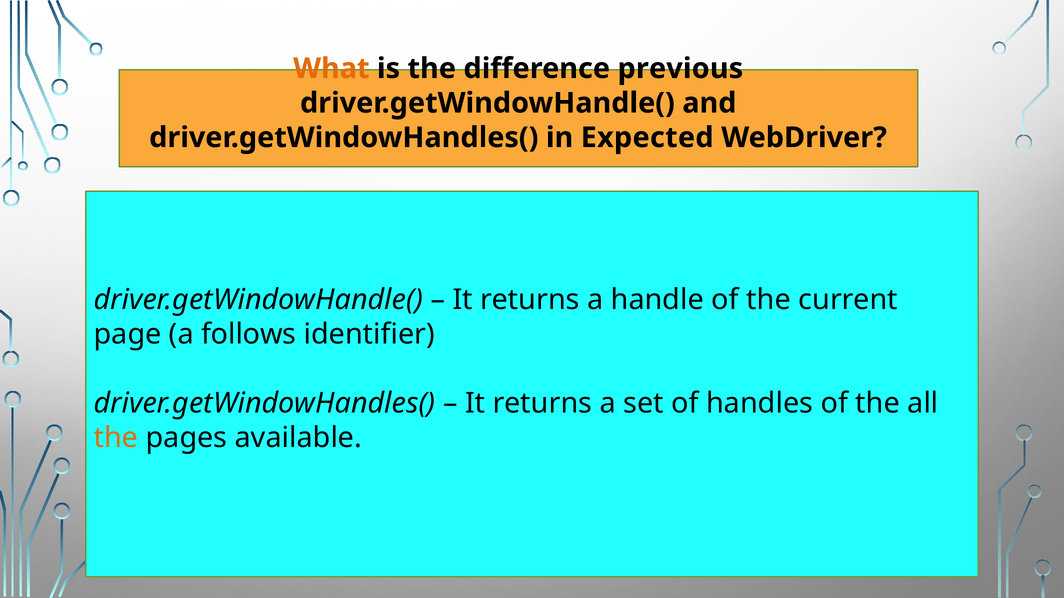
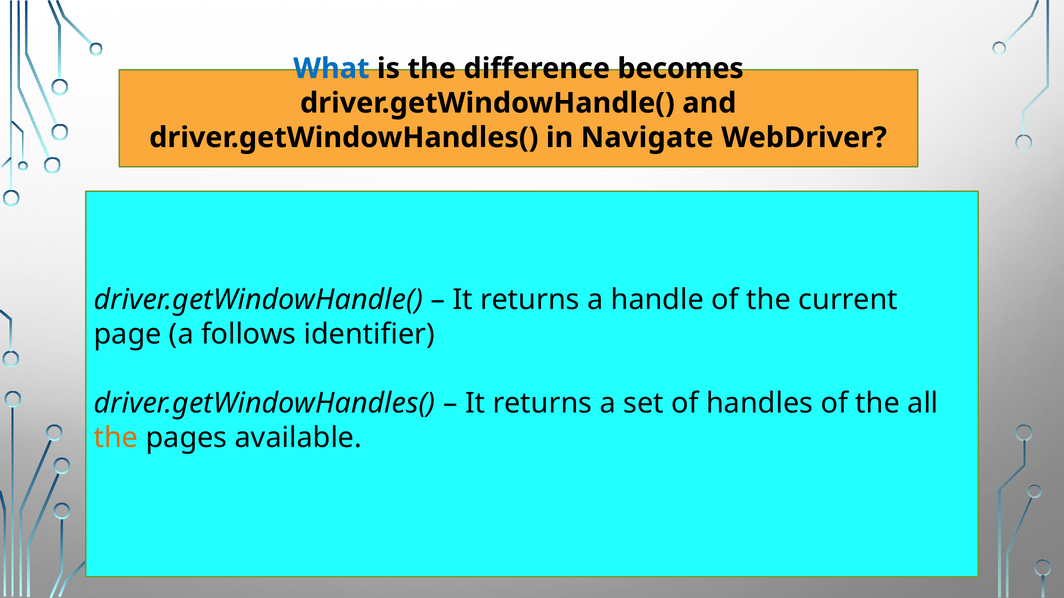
What colour: orange -> blue (331, 69)
previous: previous -> becomes (681, 69)
Expected: Expected -> Navigate (647, 138)
